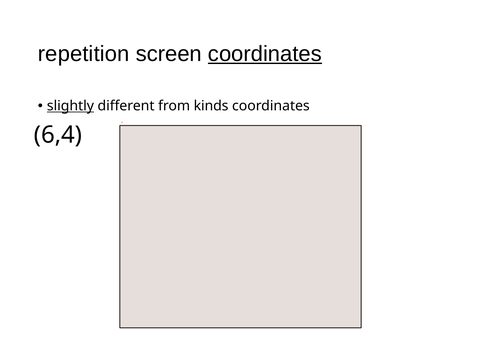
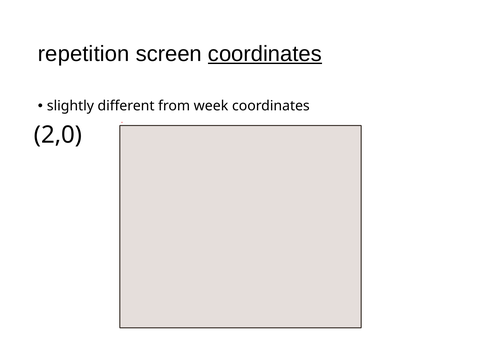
slightly underline: present -> none (70, 106)
kinds: kinds -> week (211, 106)
6,4: 6,4 -> 2,0 (58, 135)
